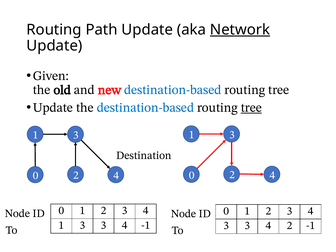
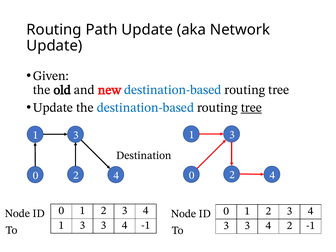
Network underline: present -> none (240, 30)
